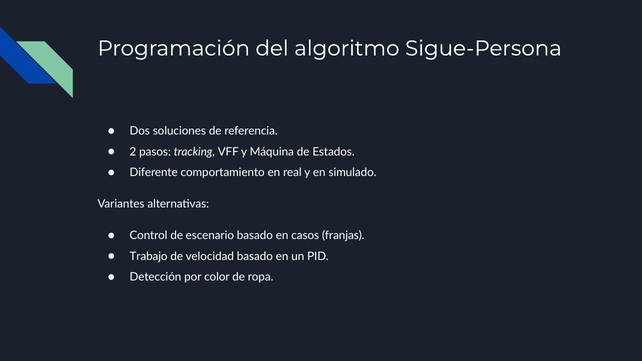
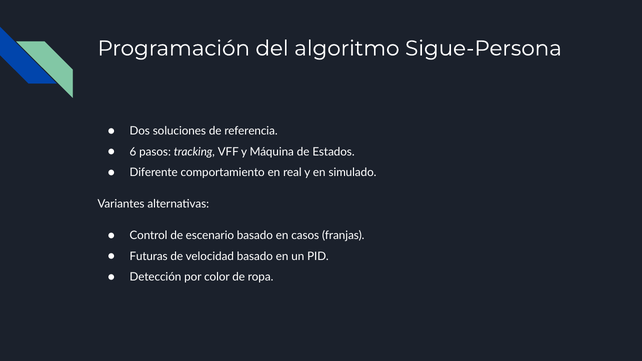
2: 2 -> 6 (133, 152)
Trabajo: Trabajo -> Futuras (149, 256)
